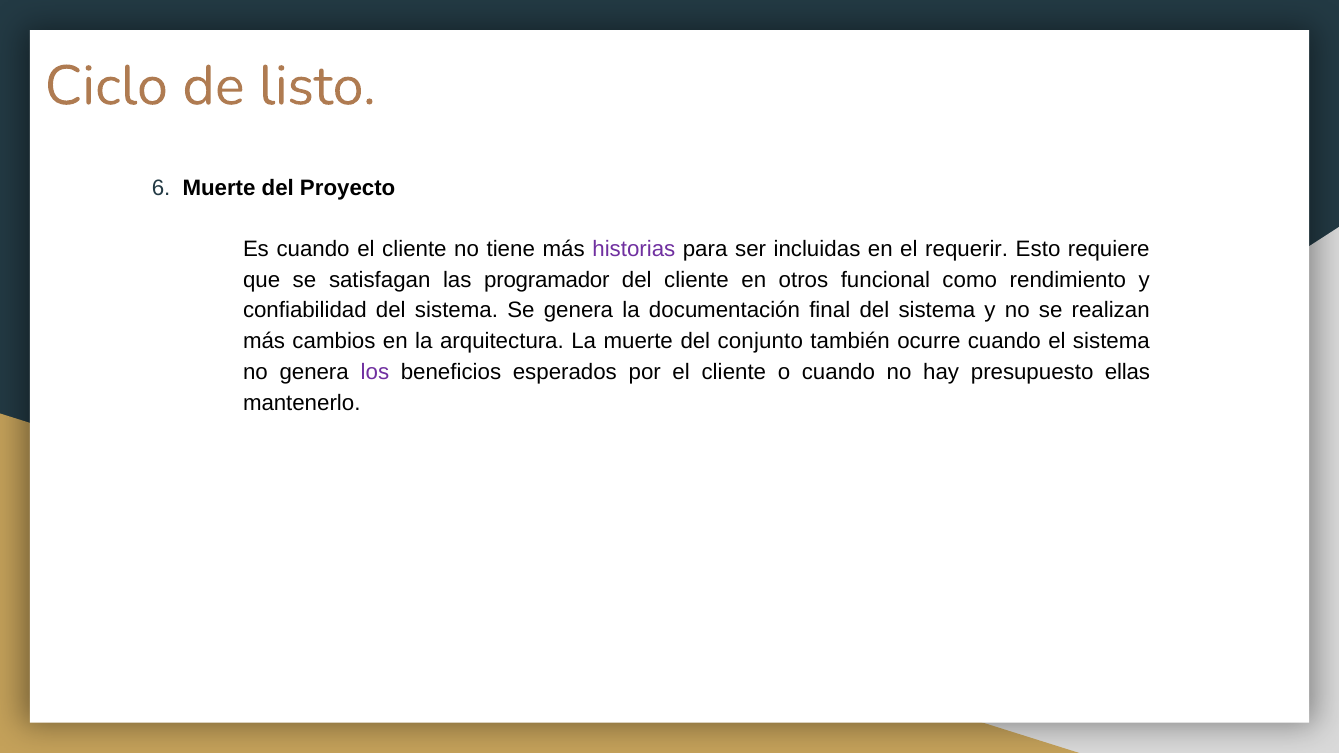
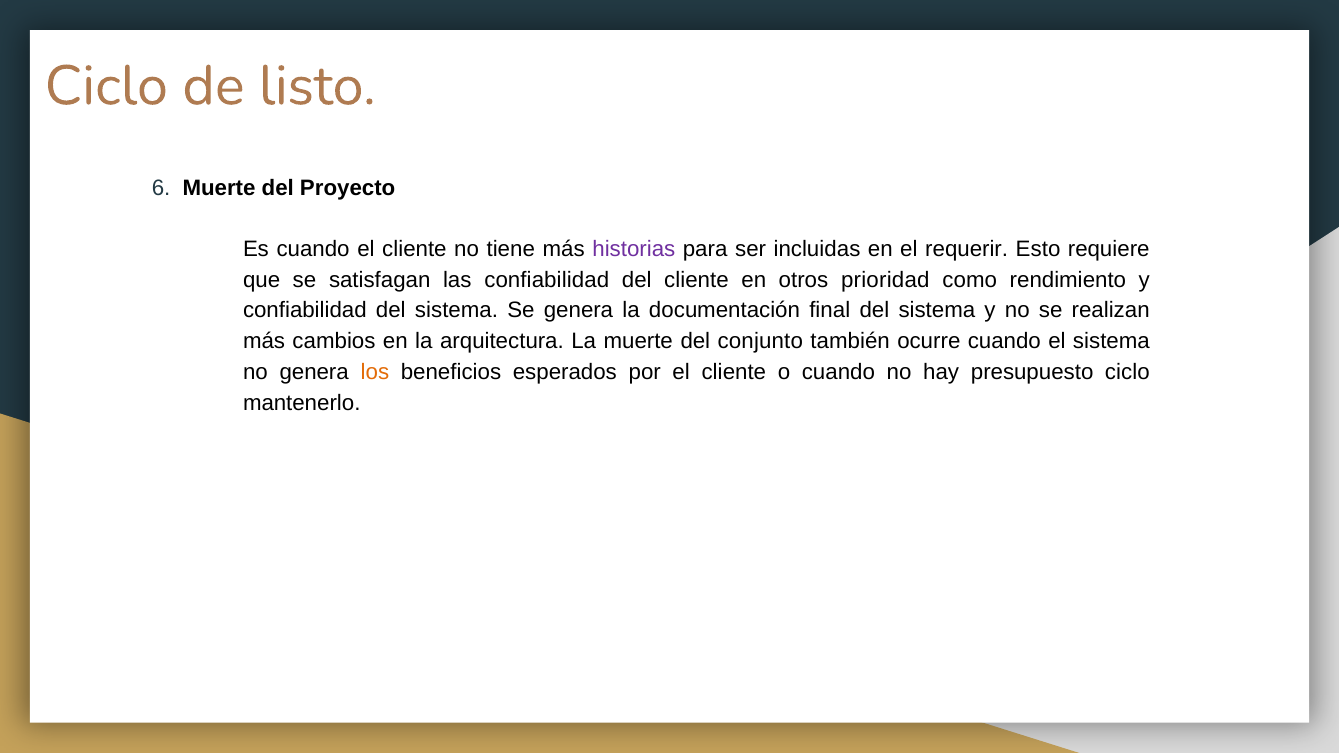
las programador: programador -> confiabilidad (547, 280)
funcional: funcional -> prioridad (885, 280)
los colour: purple -> orange (375, 372)
presupuesto ellas: ellas -> ciclo (1127, 372)
